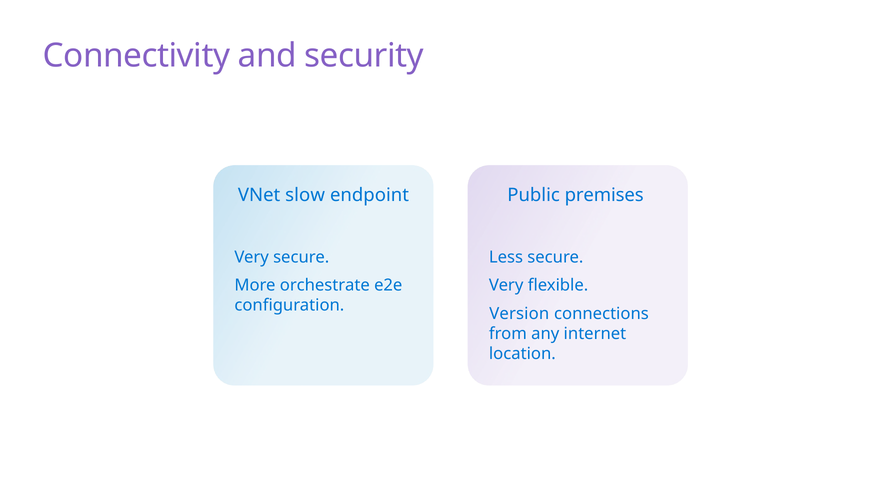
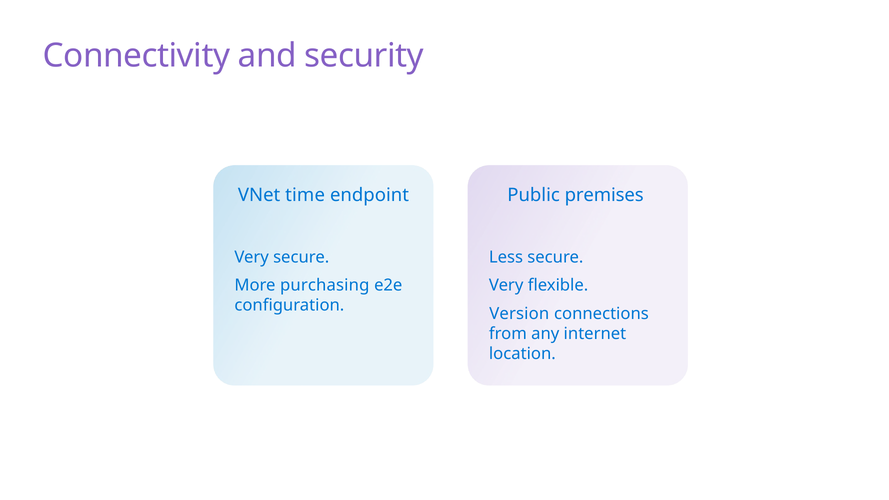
slow: slow -> time (305, 195)
orchestrate: orchestrate -> purchasing (325, 285)
